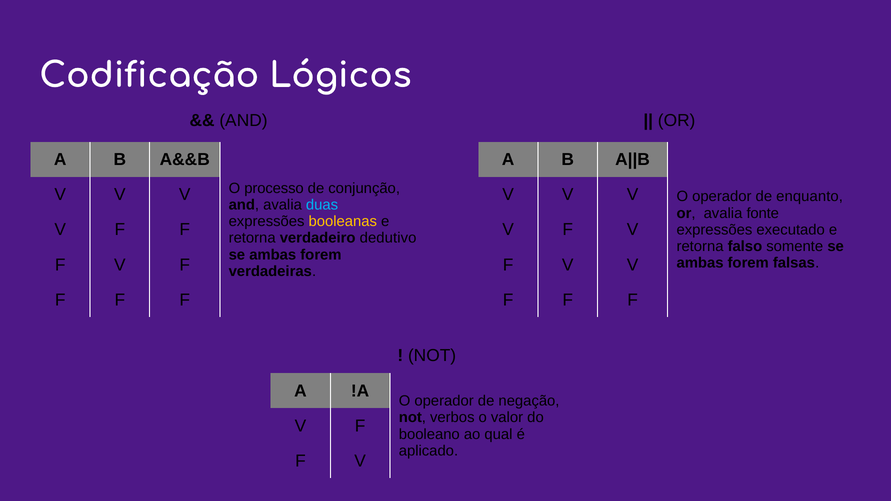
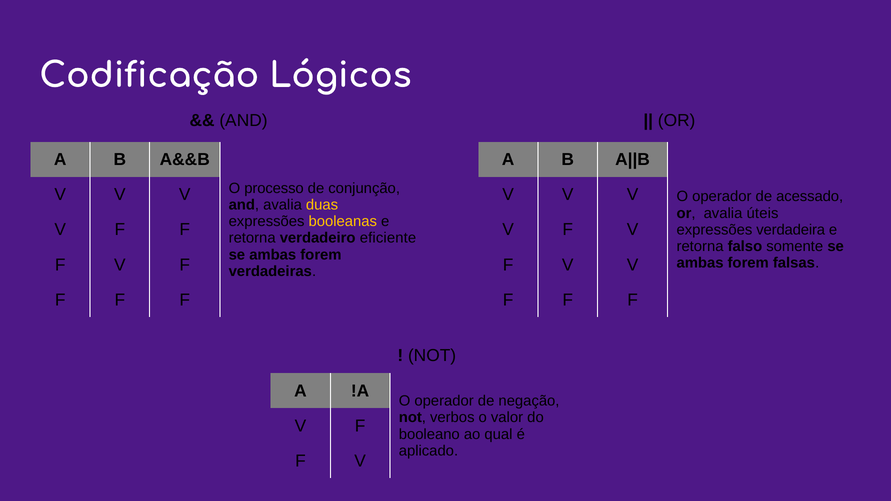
enquanto: enquanto -> acessado (810, 197)
duas colour: light blue -> yellow (322, 205)
fonte: fonte -> úteis (763, 213)
executado: executado -> verdadeira (791, 230)
dedutivo: dedutivo -> eficiente (388, 238)
